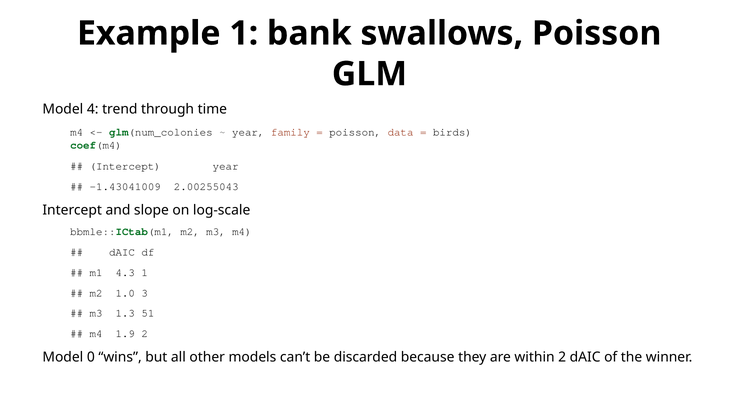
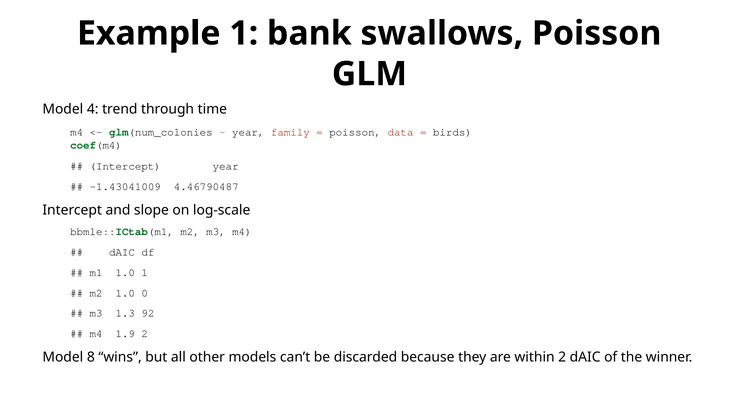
2.00255043: 2.00255043 -> 4.46790487 (206, 186)
m1 4.3: 4.3 -> 1.0 (125, 272)
3: 3 -> 0 (145, 293)
51: 51 -> 92 (148, 313)
0: 0 -> 8 (91, 357)
